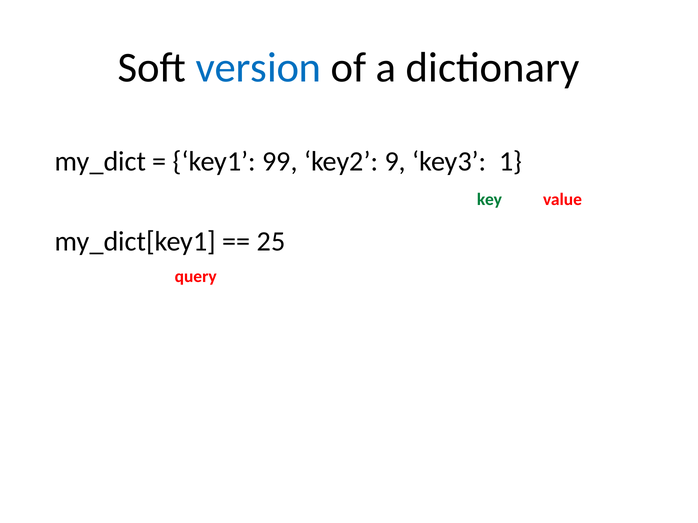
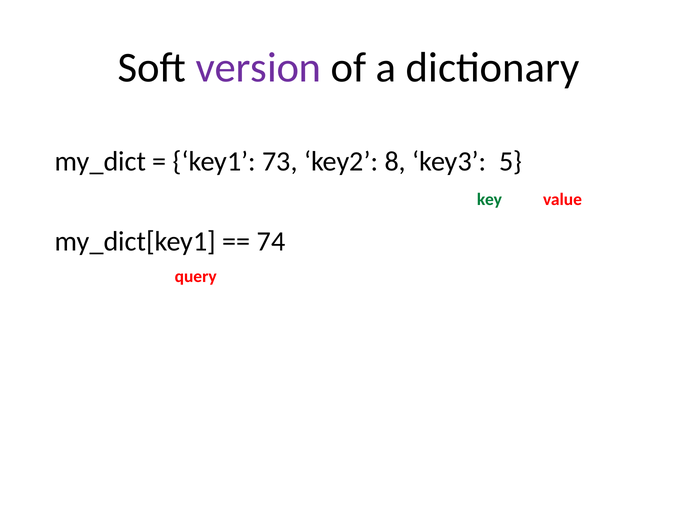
version colour: blue -> purple (259, 68)
99: 99 -> 73 (280, 162)
9: 9 -> 8 (395, 162)
1: 1 -> 5 (511, 162)
25: 25 -> 74 (271, 242)
